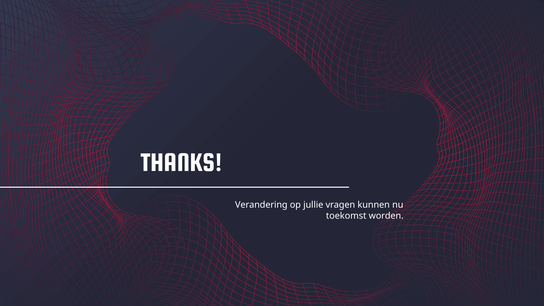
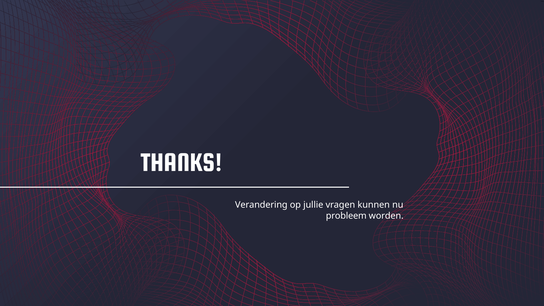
toekomst: toekomst -> probleem (346, 216)
